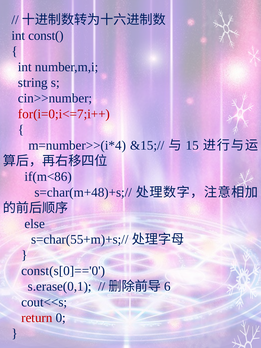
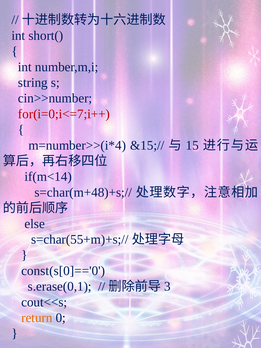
const(: const( -> short( (46, 36)
if(m<86: if(m<86 -> if(m<14 (48, 177)
6: 6 -> 3 (167, 286)
return colour: red -> orange (37, 318)
